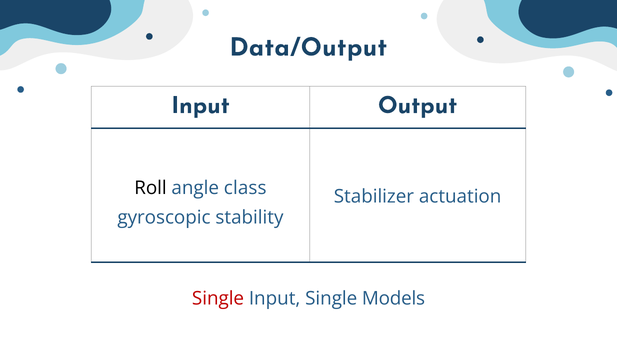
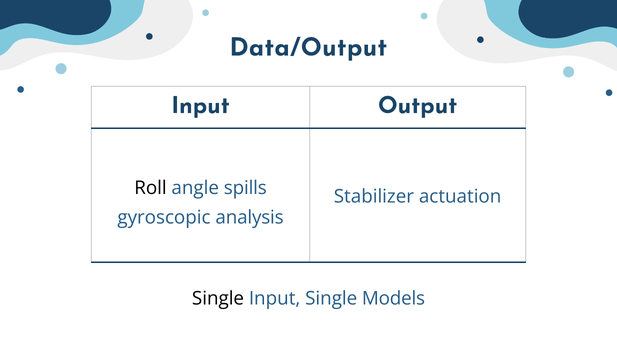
class: class -> spills (245, 188)
stability: stability -> analysis (250, 218)
Single colour: red -> black (218, 299)
